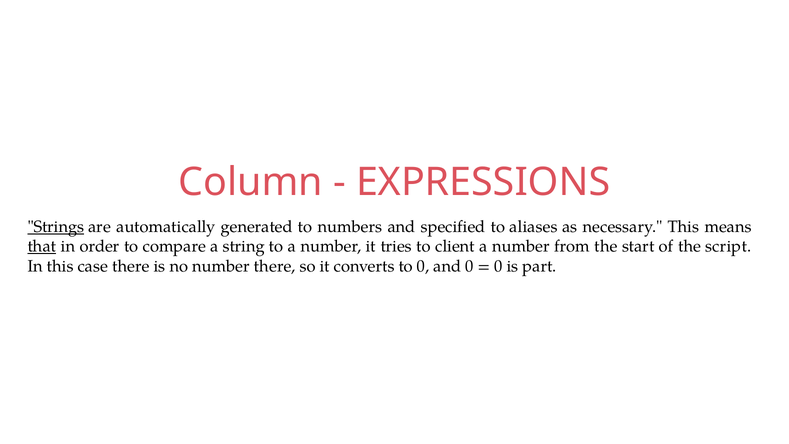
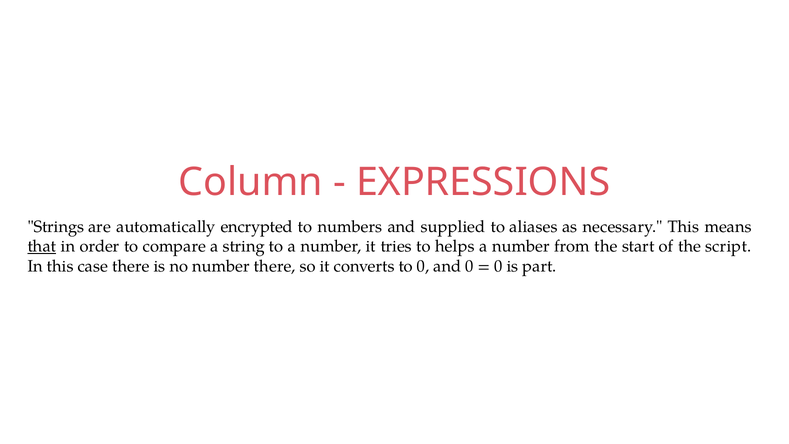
Strings underline: present -> none (56, 227)
generated: generated -> encrypted (257, 227)
specified: specified -> supplied (453, 227)
client: client -> helps (455, 246)
